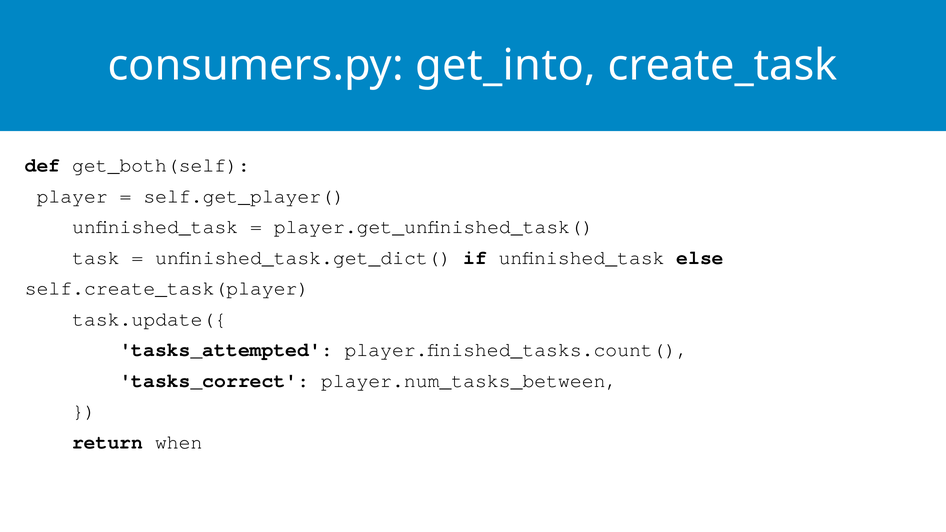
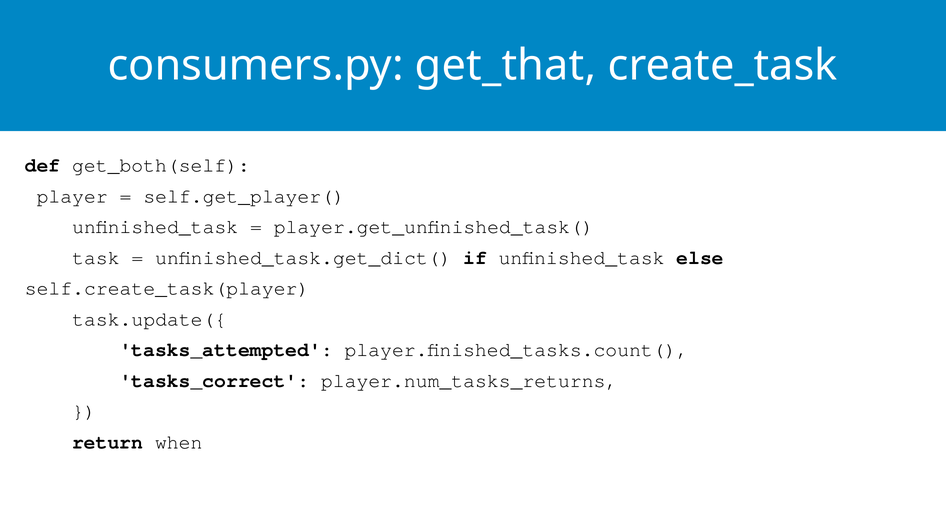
get_into: get_into -> get_that (506, 65)
player.num_tasks_between: player.num_tasks_between -> player.num_tasks_returns (469, 381)
